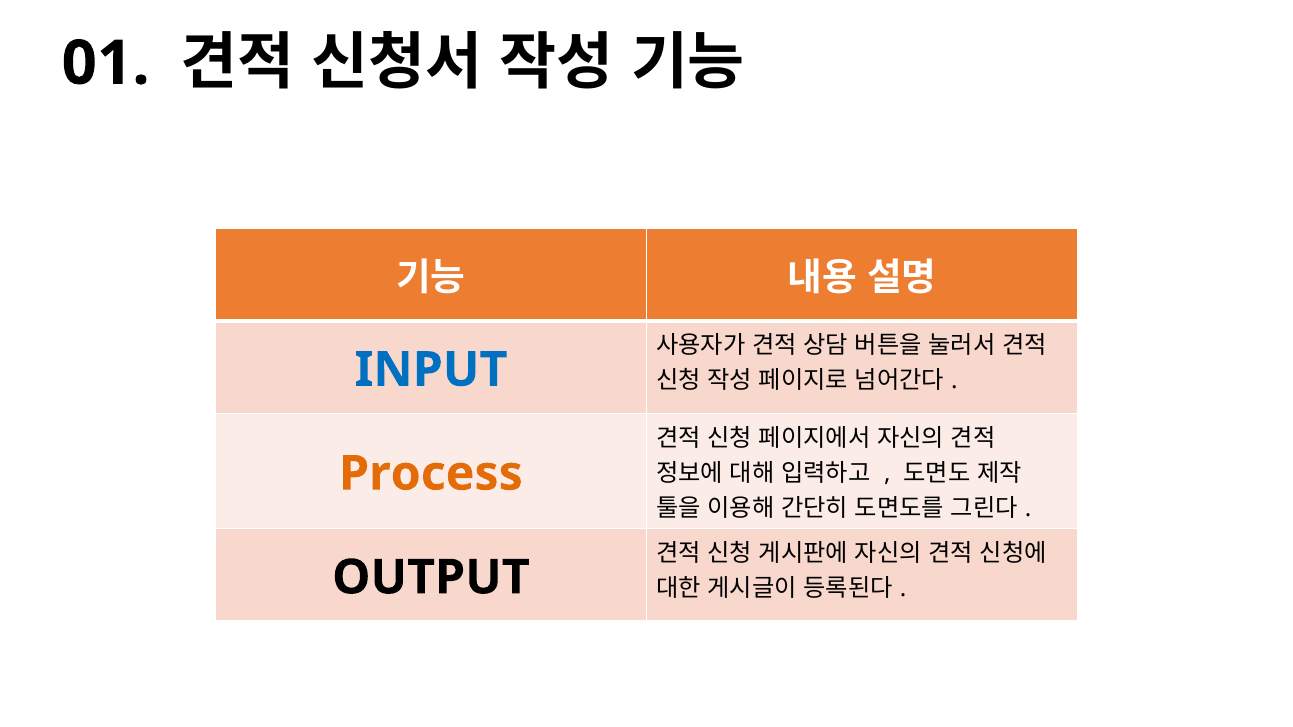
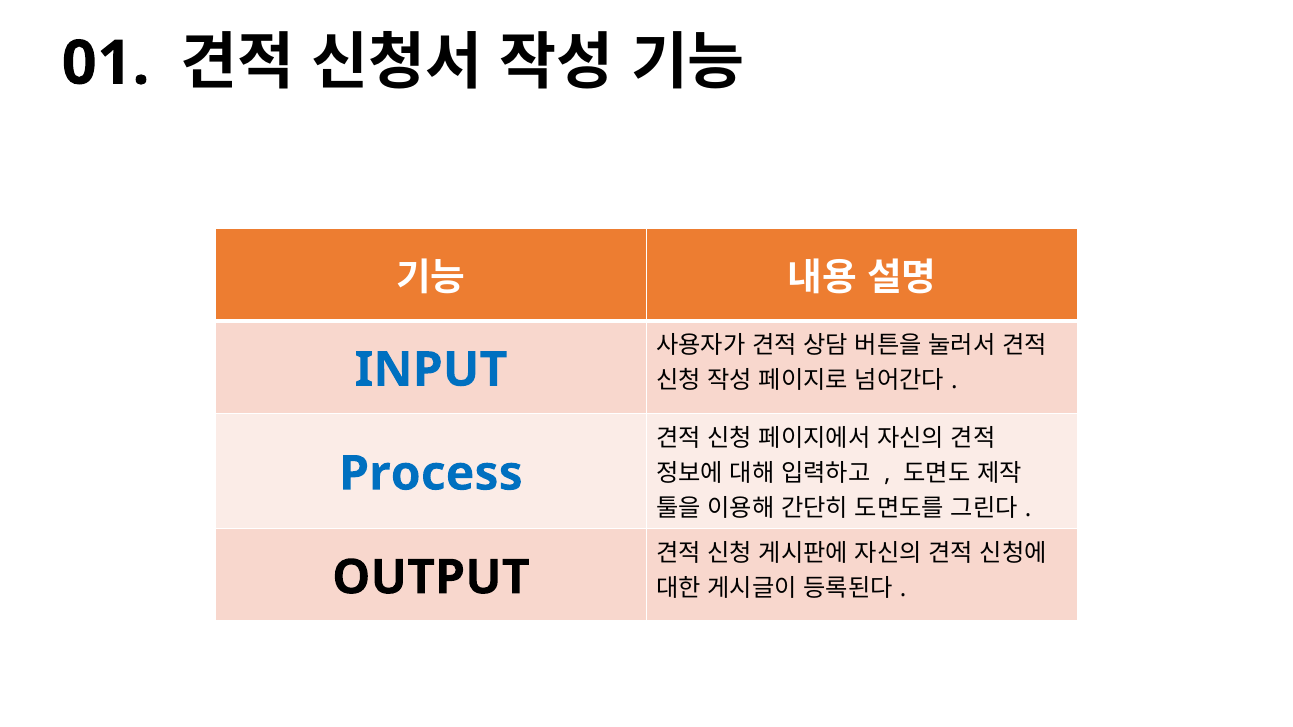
Process colour: orange -> blue (431, 474)
